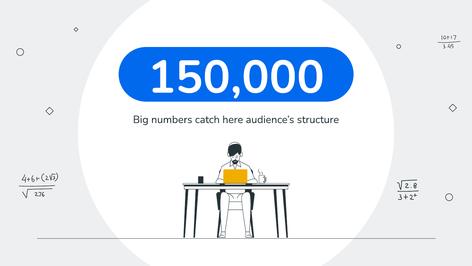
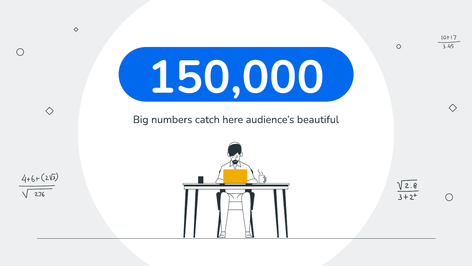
structure: structure -> beautiful (318, 119)
